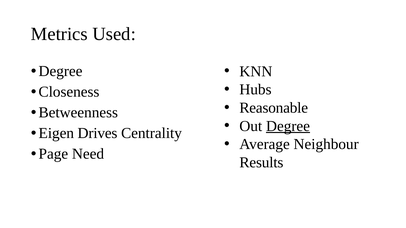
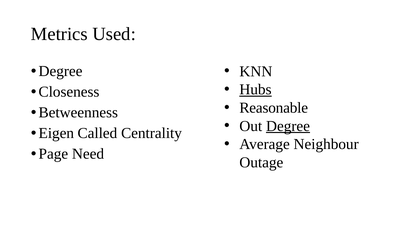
Hubs underline: none -> present (255, 90)
Drives: Drives -> Called (97, 133)
Results: Results -> Outage (261, 163)
